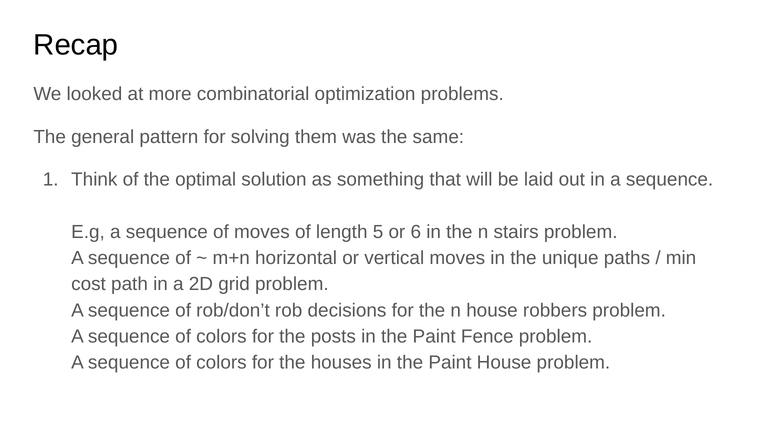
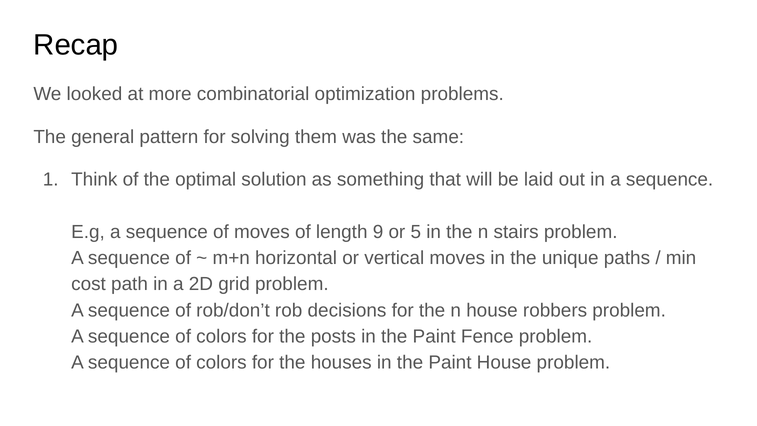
5: 5 -> 9 (378, 232)
6: 6 -> 5 (416, 232)
